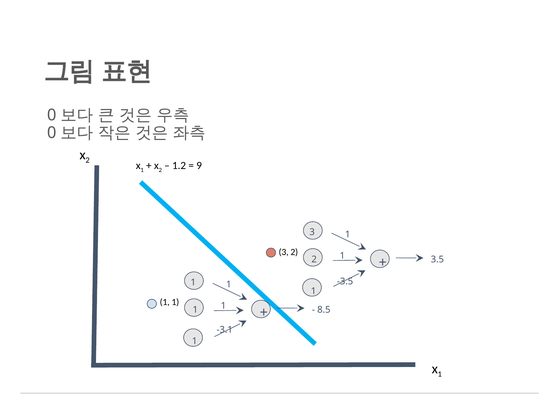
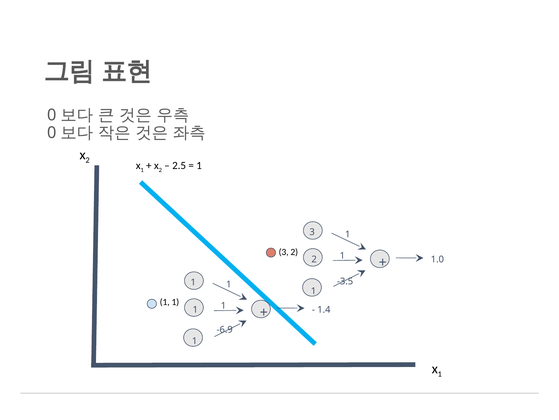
1.2: 1.2 -> 2.5 (179, 165)
9: 9 -> 1 (199, 165)
3.5: 3.5 -> 1.0 (437, 259)
8.5: 8.5 -> 1.4 (324, 309)
-3.1: -3.1 -> -6.9 (225, 329)
